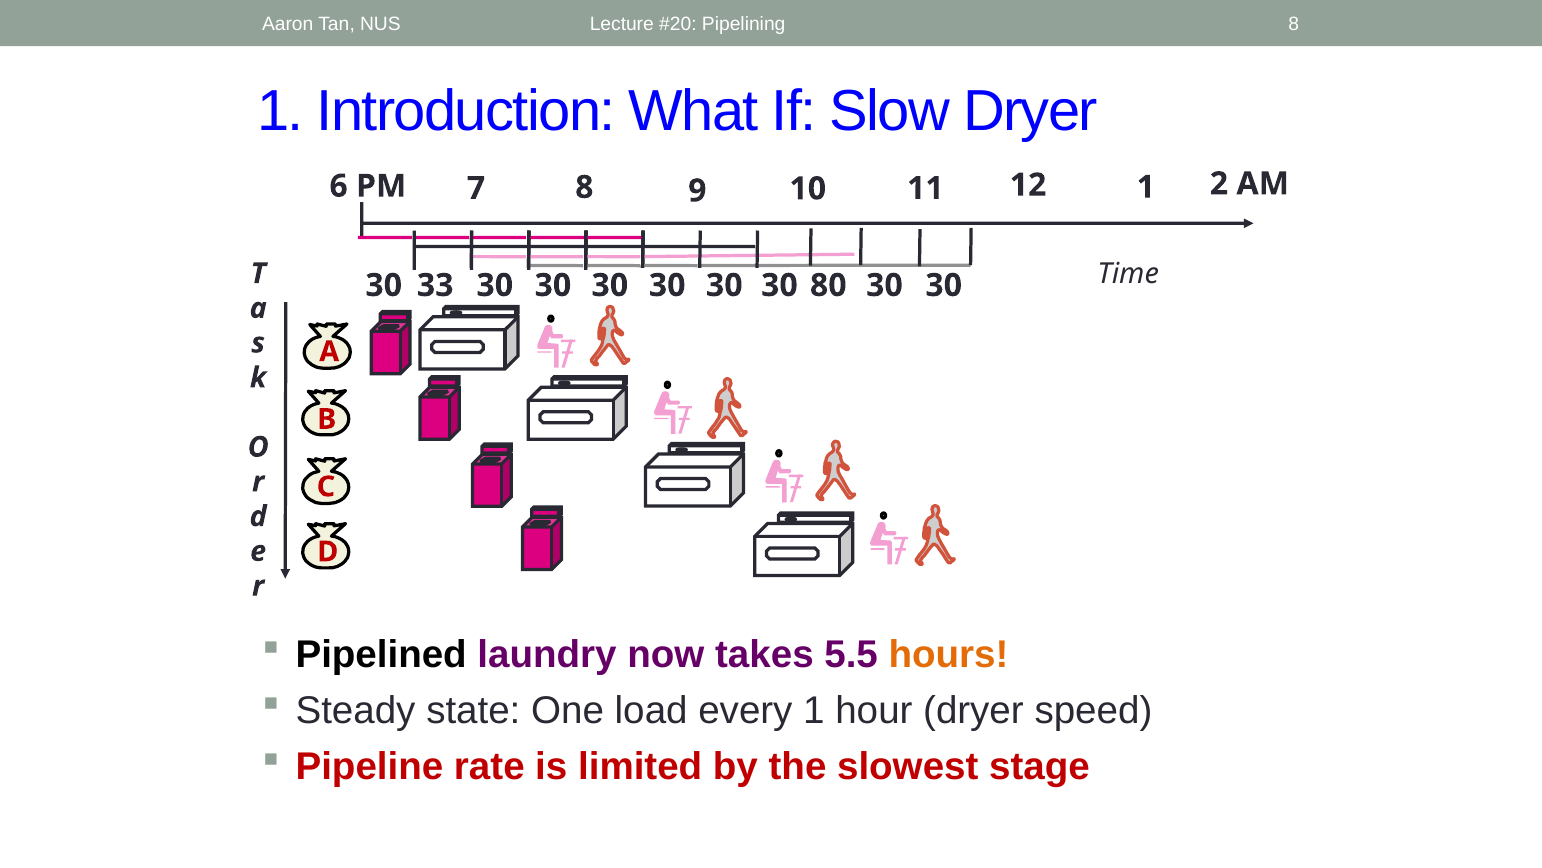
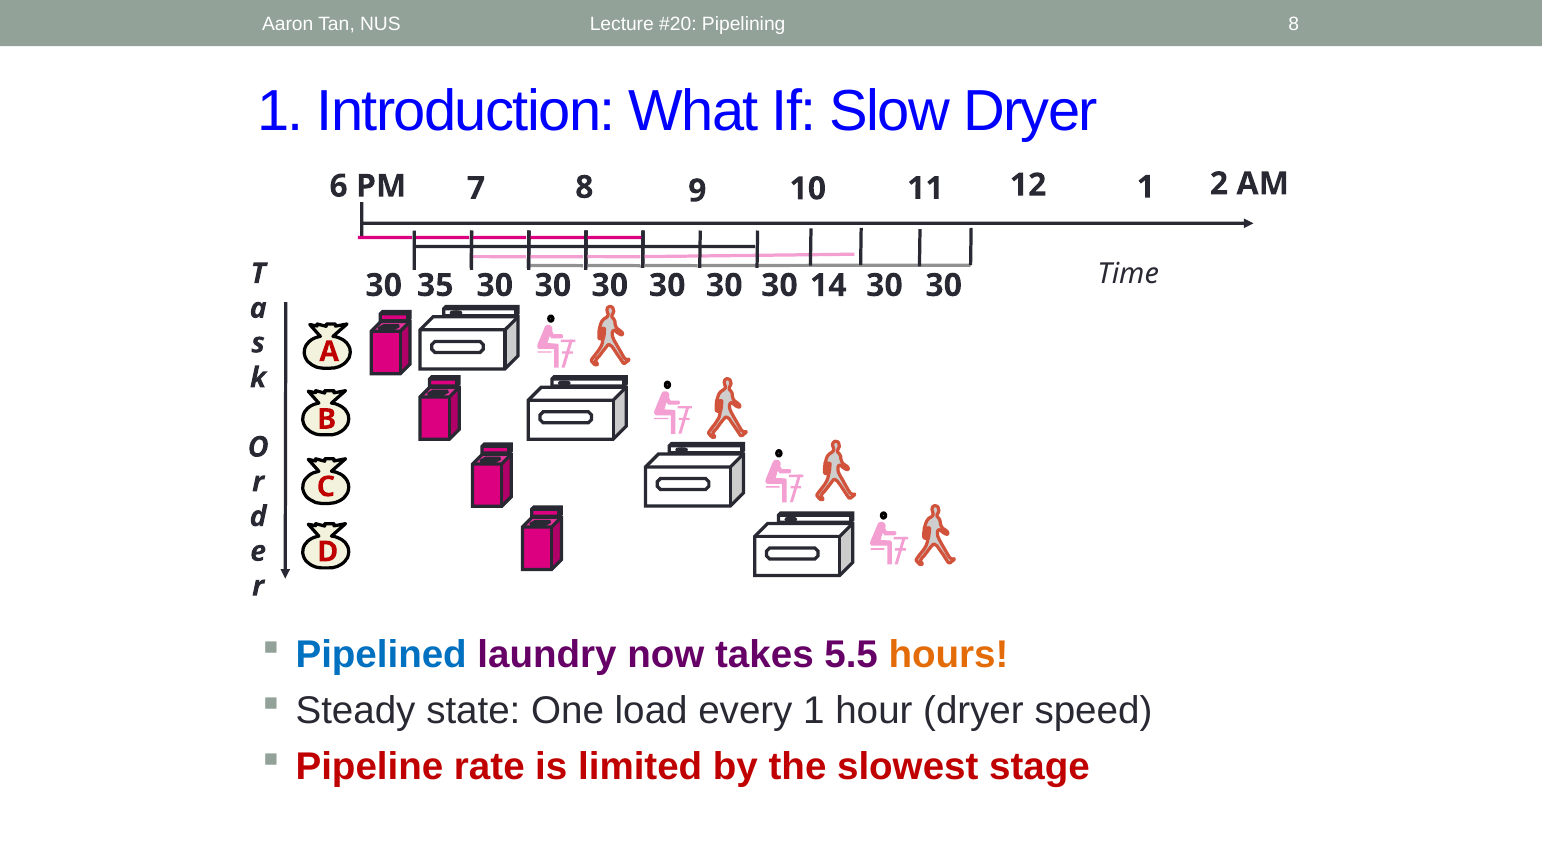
33: 33 -> 35 (435, 285)
80: 80 -> 14 (828, 285)
Pipelined colour: black -> blue (381, 654)
